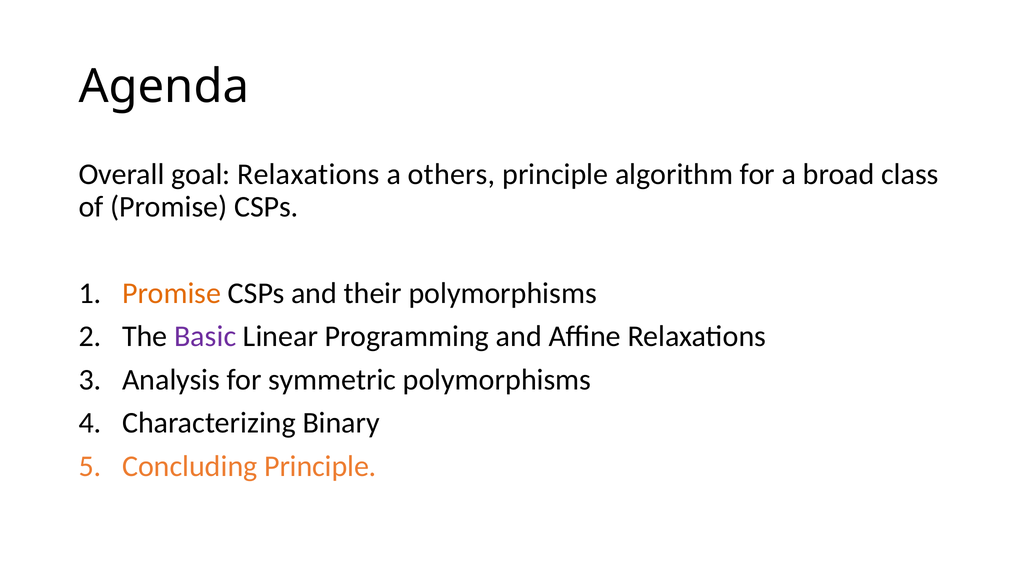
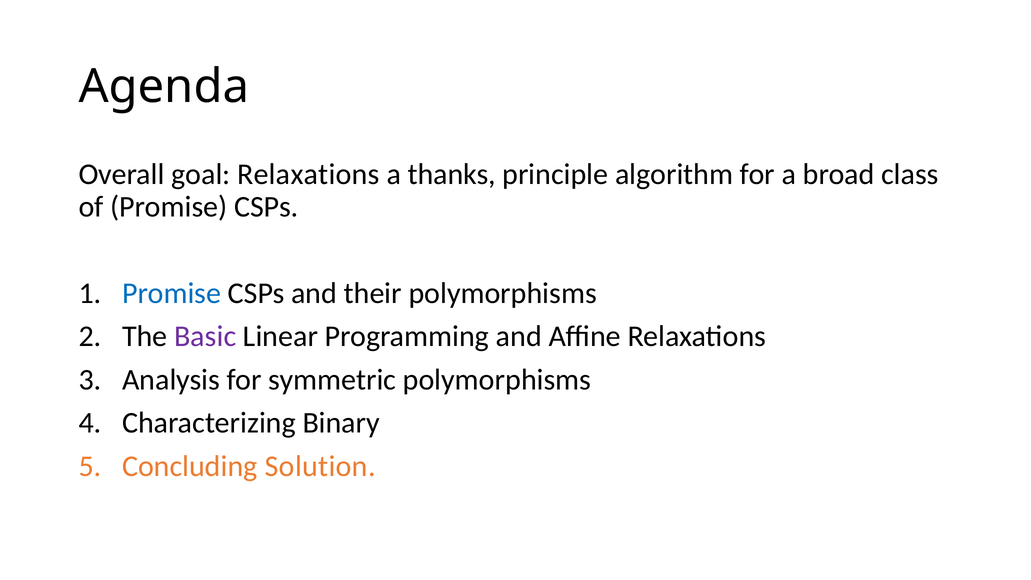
others: others -> thanks (452, 174)
Promise colour: orange -> blue (172, 293)
Concluding Principle: Principle -> Solution (320, 466)
